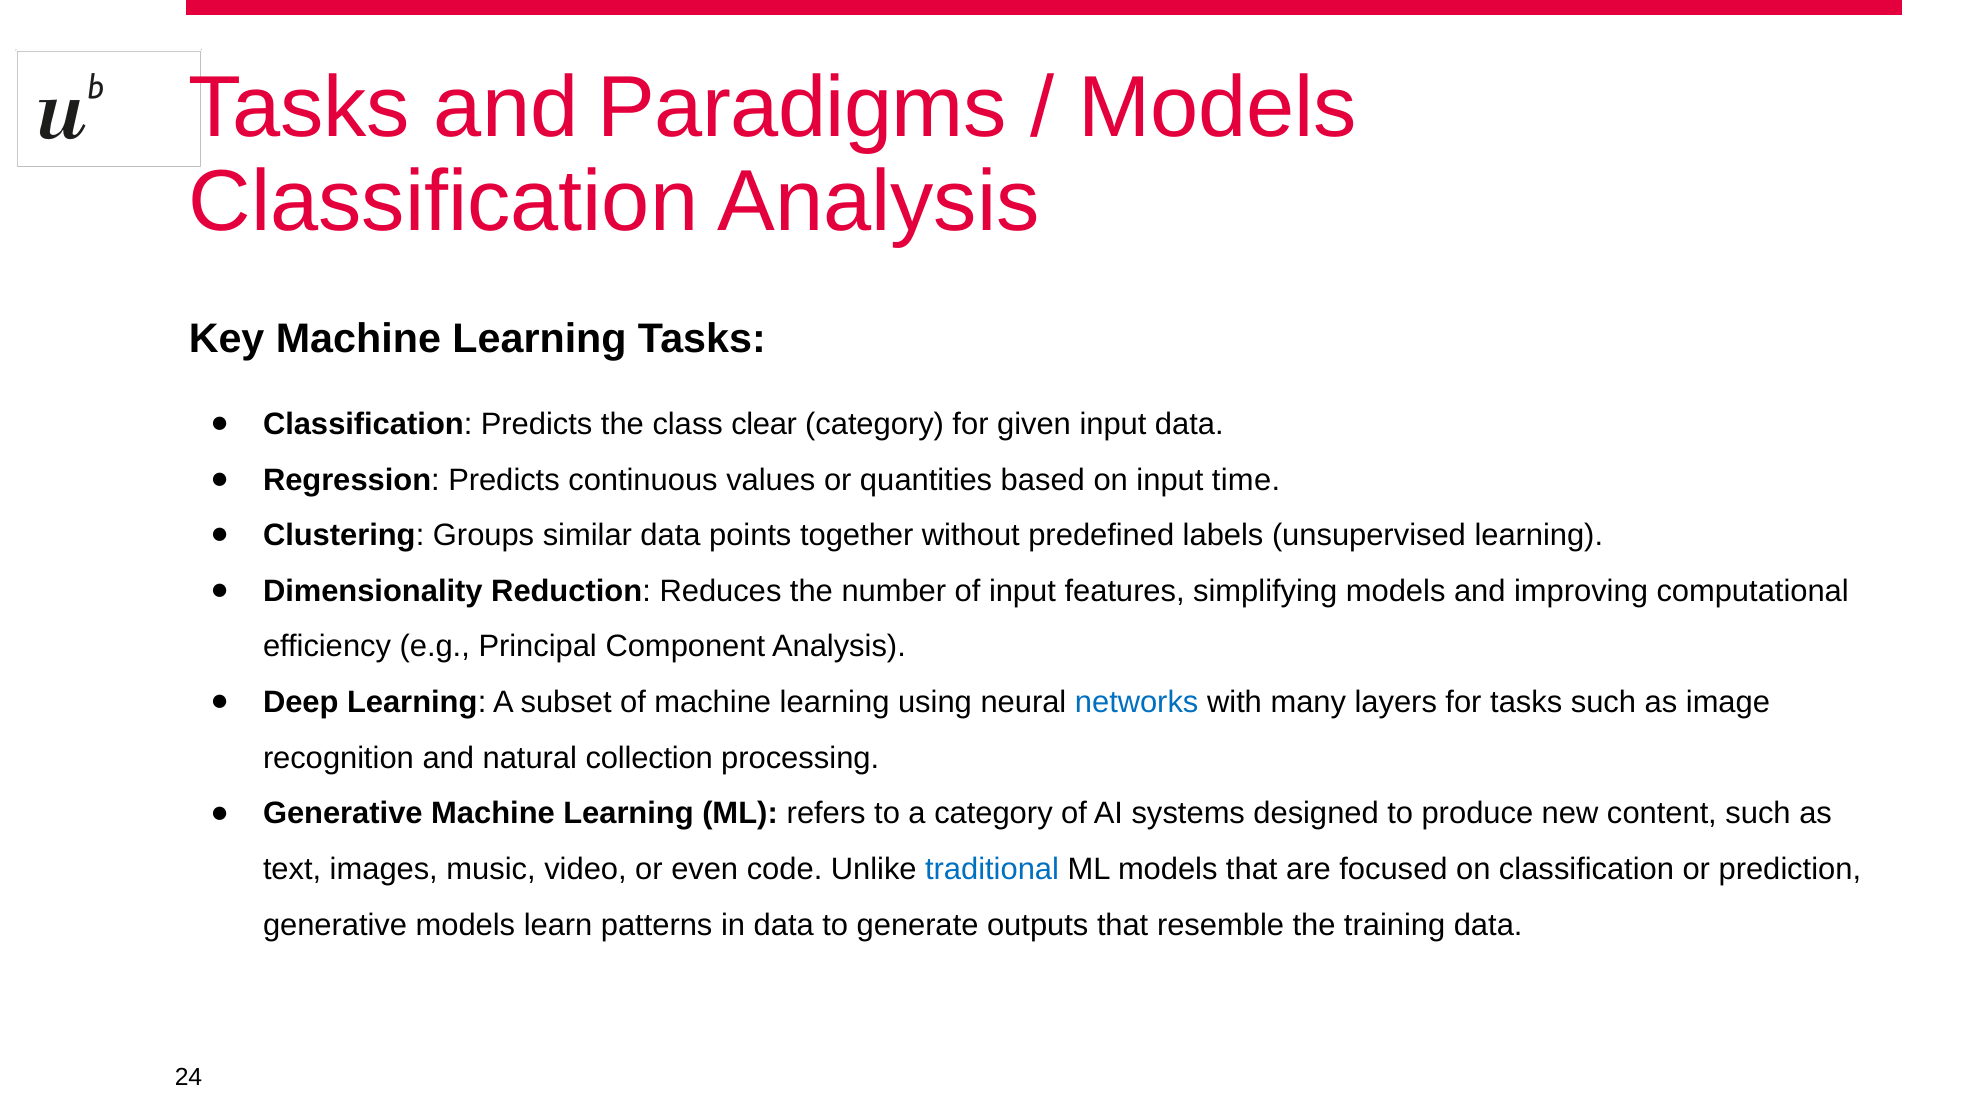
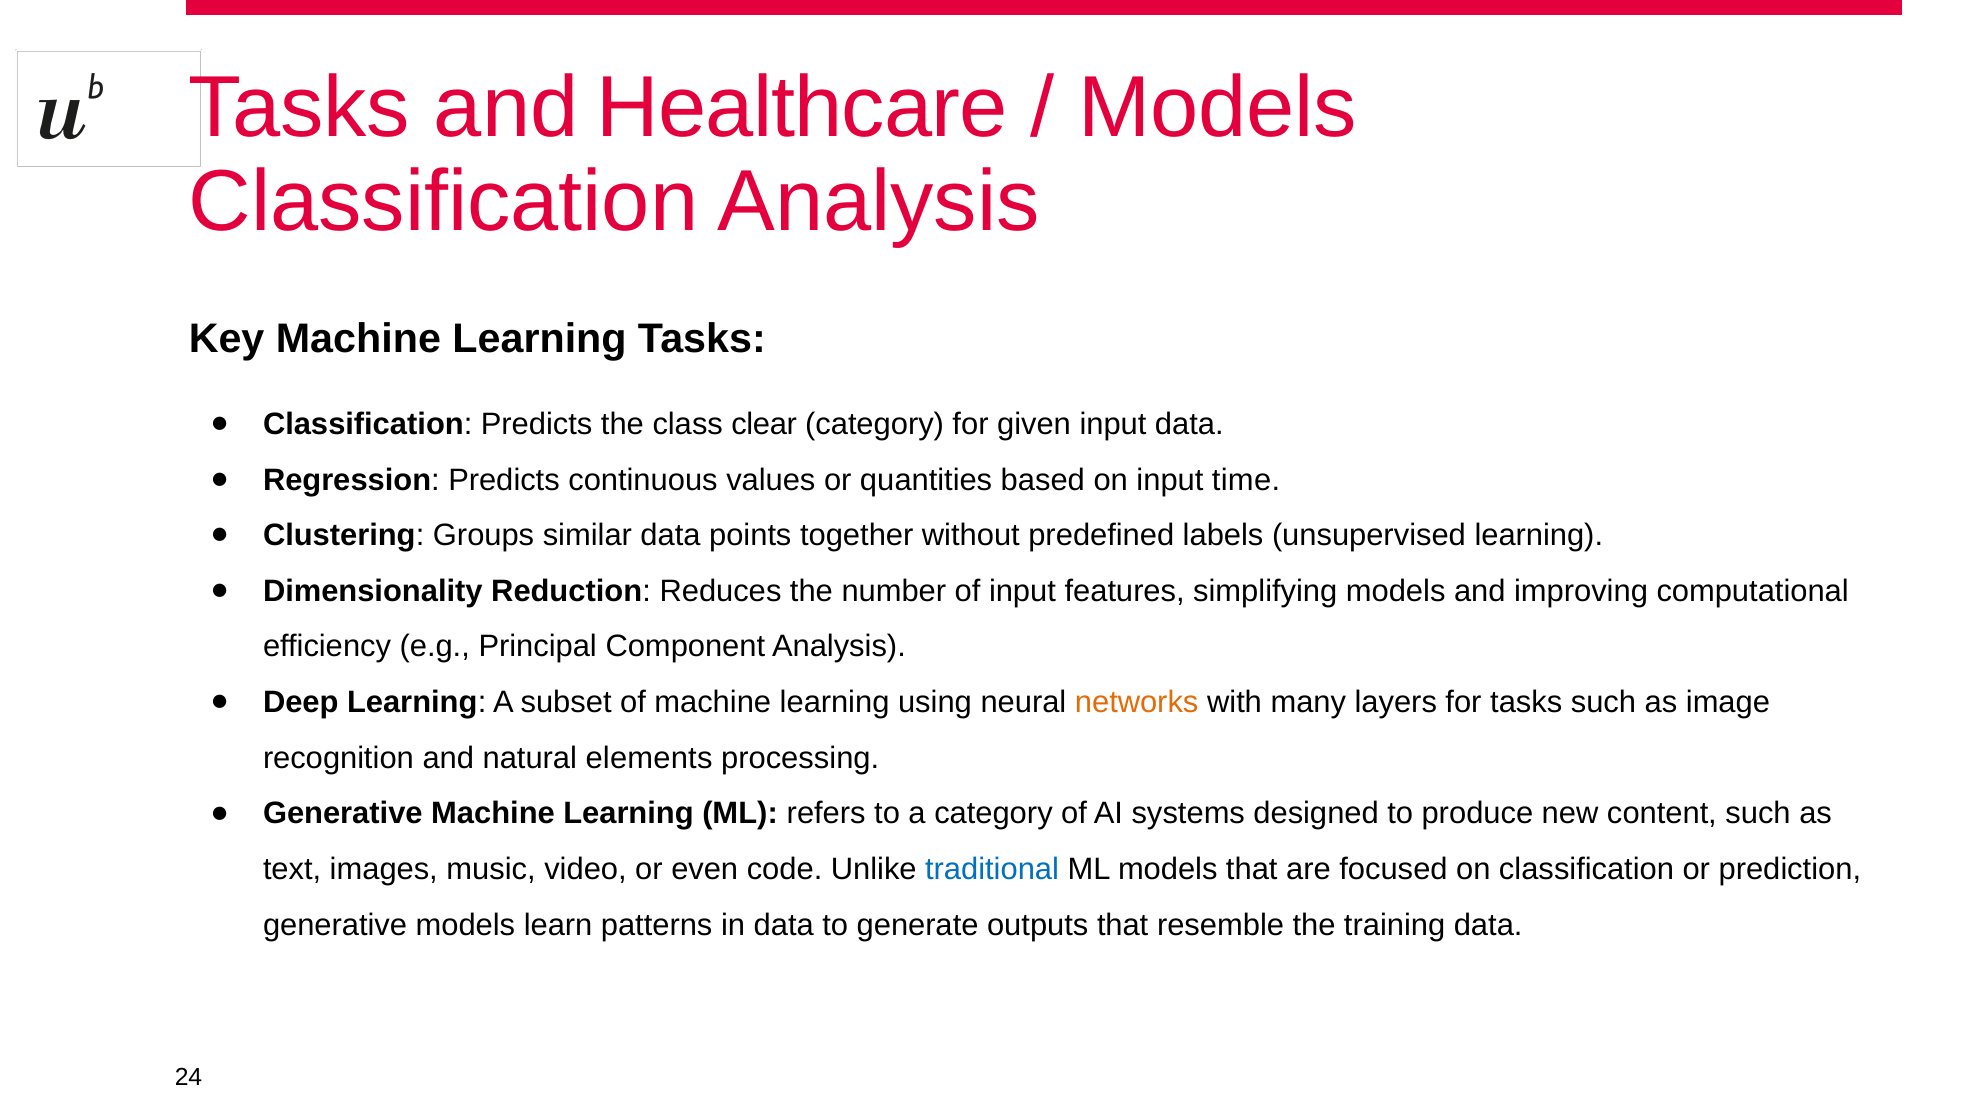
Paradigms: Paradigms -> Healthcare (802, 108)
networks colour: blue -> orange (1137, 703)
collection: collection -> elements (649, 758)
